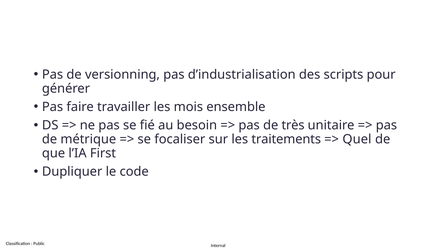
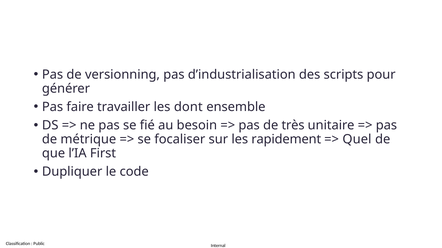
mois: mois -> dont (188, 107)
traitements: traitements -> rapidement (286, 140)
